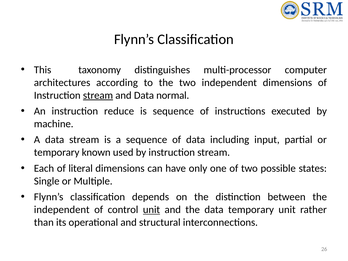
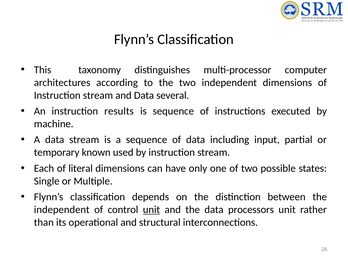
stream underline: present -> none (98, 95)
normal: normal -> several (173, 95)
reduce: reduce -> results (119, 111)
data temporary: temporary -> processors (251, 210)
